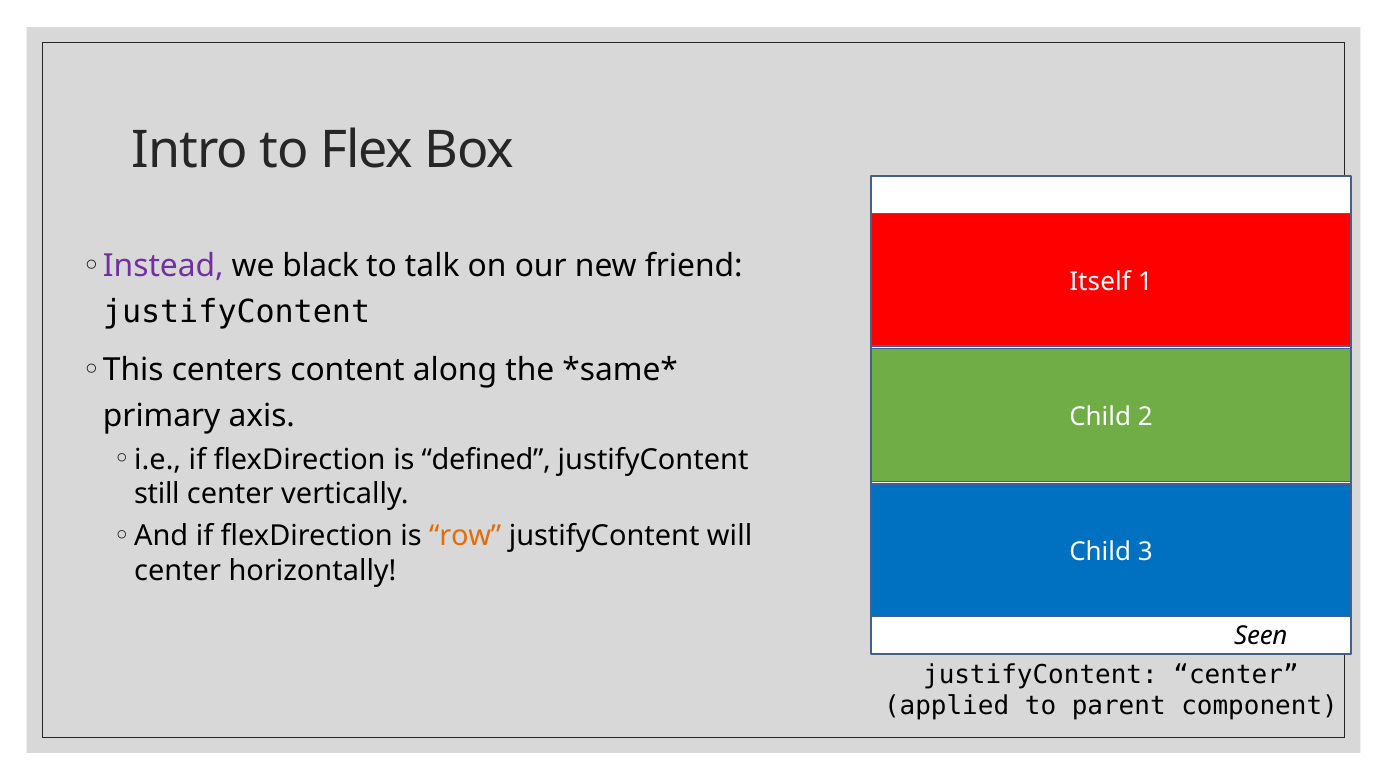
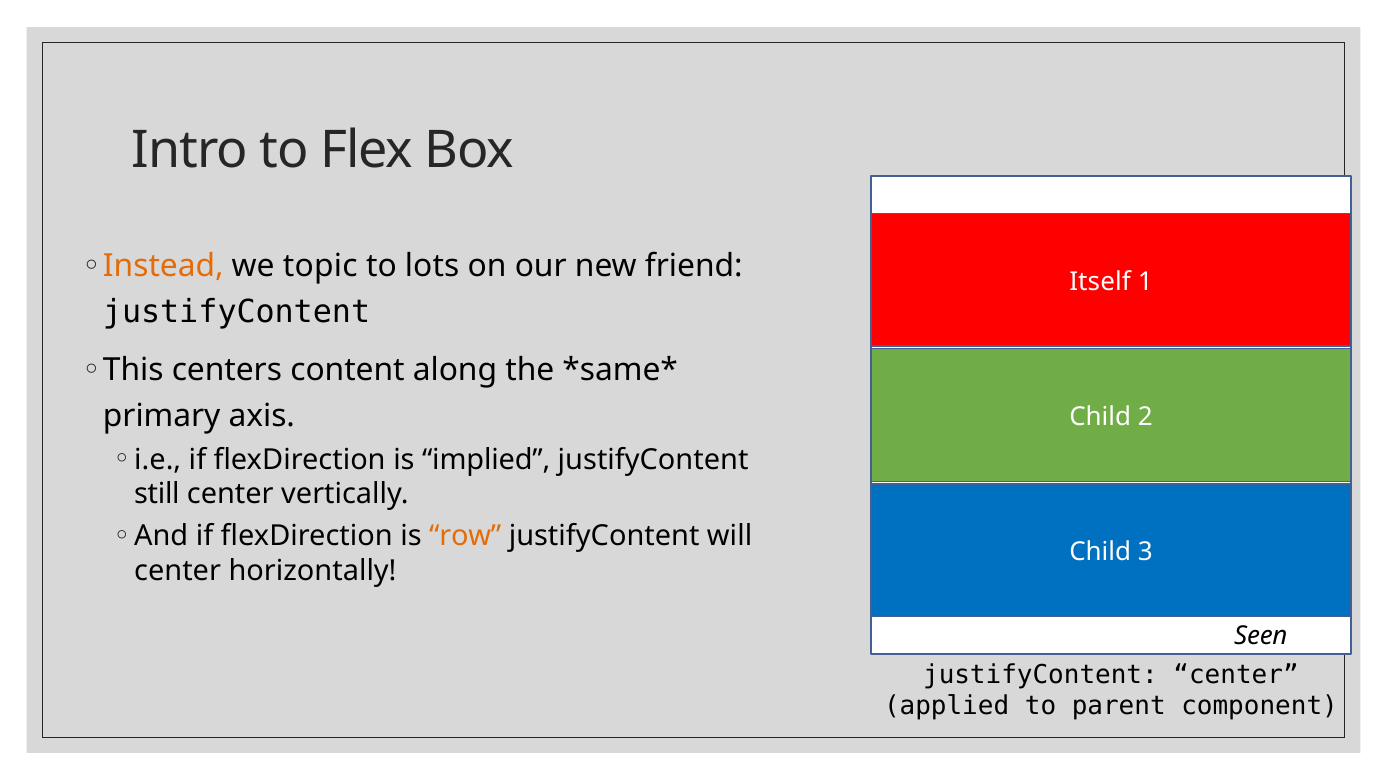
Instead colour: purple -> orange (163, 266)
black: black -> topic (320, 266)
talk: talk -> lots (432, 266)
defined: defined -> implied (486, 460)
